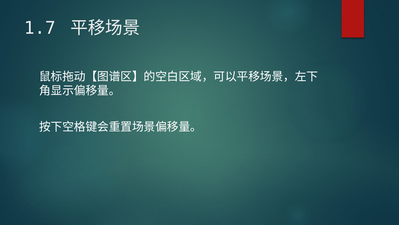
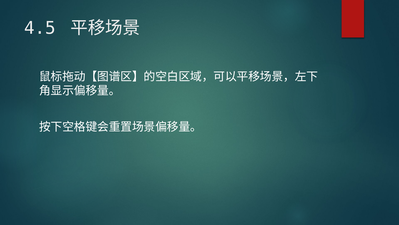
1.7: 1.7 -> 4.5 (40, 28)
